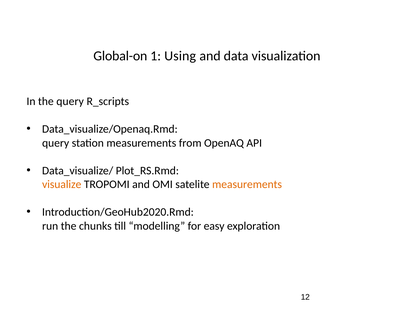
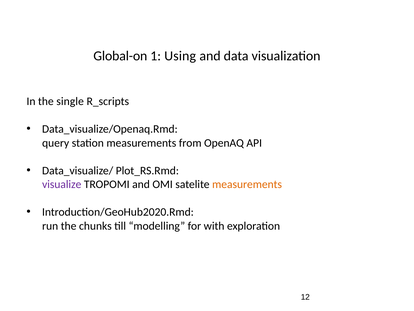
the query: query -> single (70, 101)
visualize colour: orange -> purple (62, 184)
easy: easy -> with (214, 226)
